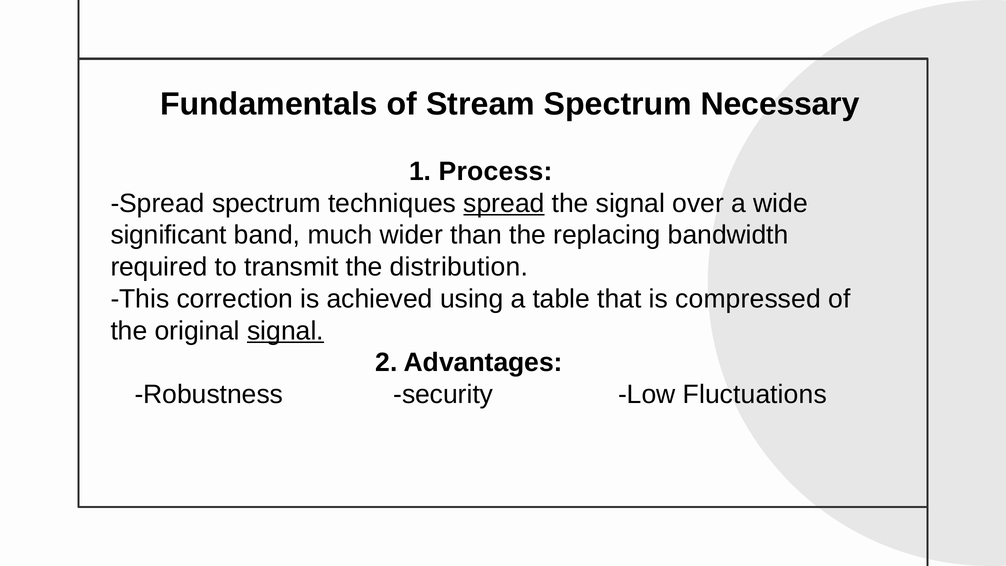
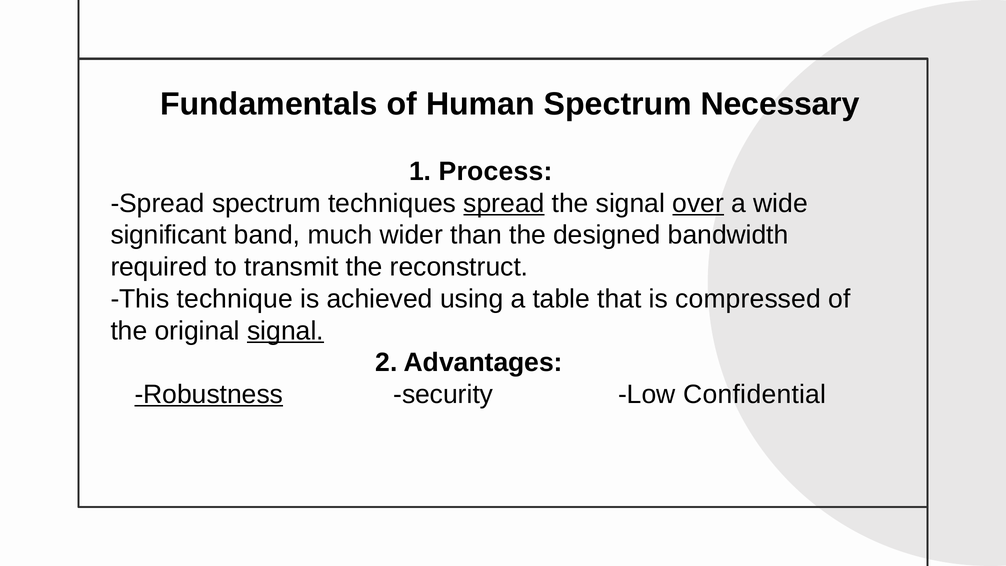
Stream: Stream -> Human (481, 104)
over underline: none -> present (698, 203)
replacing: replacing -> designed (607, 235)
distribution: distribution -> reconstruct (459, 267)
correction: correction -> technique (235, 299)
Robustness underline: none -> present (209, 394)
Fluctuations: Fluctuations -> Confidential (755, 394)
